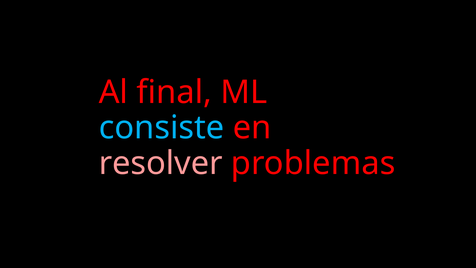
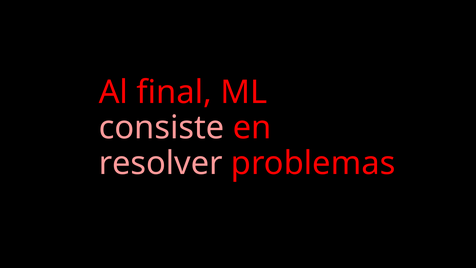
consiste colour: light blue -> pink (162, 128)
